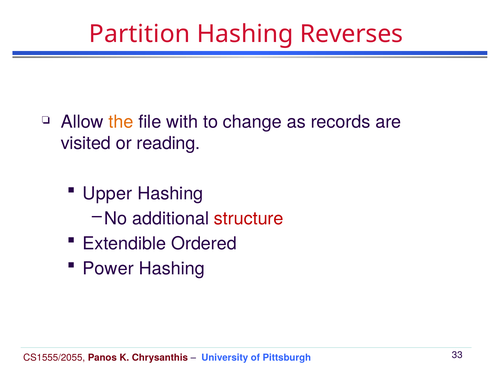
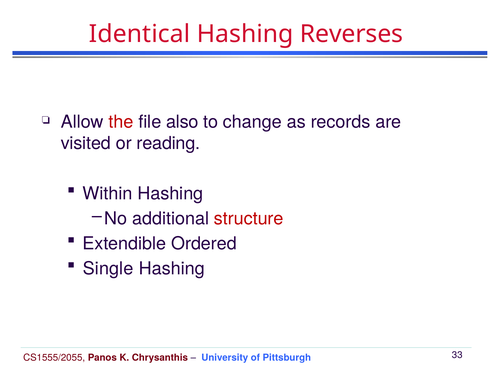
Partition: Partition -> Identical (140, 34)
the colour: orange -> red (121, 122)
with: with -> also (182, 122)
Upper: Upper -> Within (107, 194)
Power: Power -> Single (108, 269)
